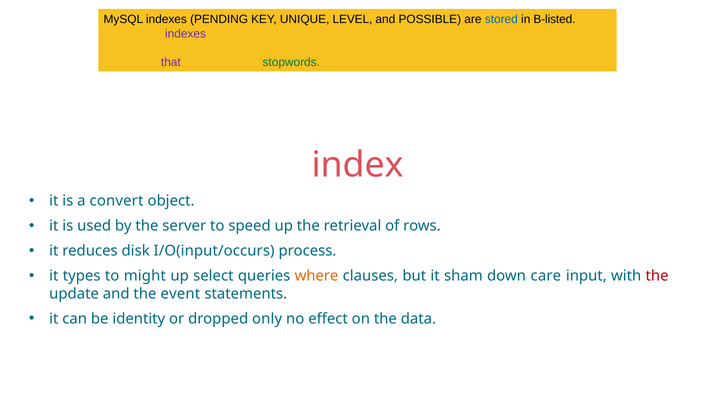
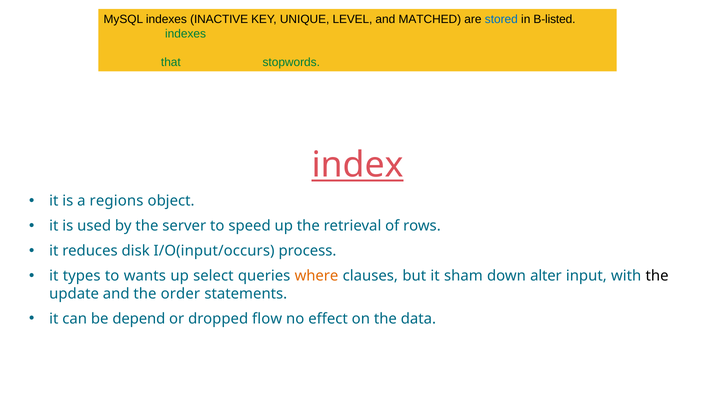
PENDING: PENDING -> INACTIVE (219, 20)
POSSIBLE: POSSIBLE -> MATCHED (430, 20)
indexes colour: purple -> green (186, 34)
that colour: purple -> green (171, 62)
index underline: none -> present (358, 165)
convert: convert -> regions (117, 201)
might: might -> wants (145, 276)
care: care -> alter (546, 276)
the colour: red -> black (657, 276)
event: event -> order (180, 294)
identity: identity -> depend (139, 319)
only: only -> flow (267, 319)
